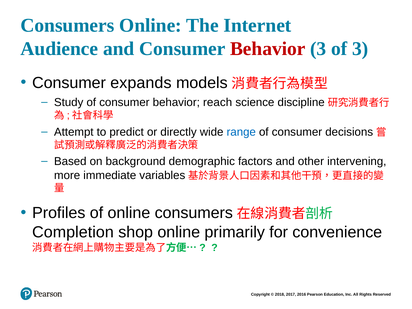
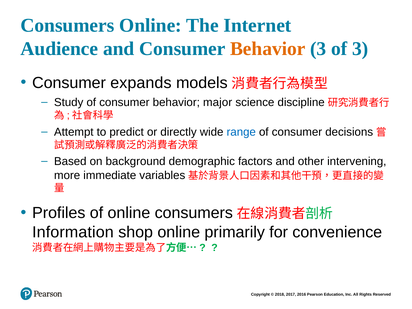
Behavior colour: red -> orange (268, 49)
reach: reach -> major (218, 102)
Completion: Completion -> Information (73, 232)
